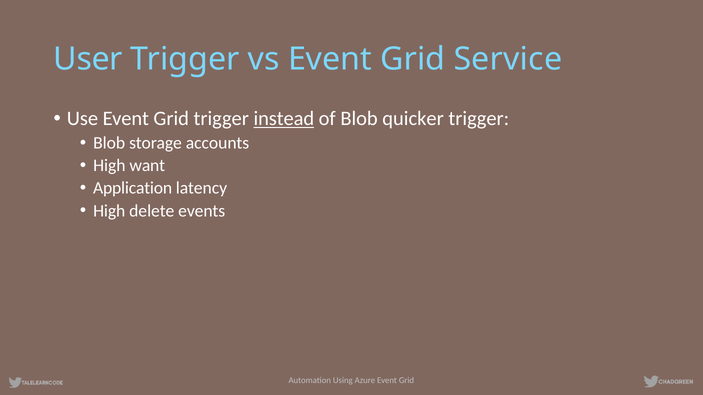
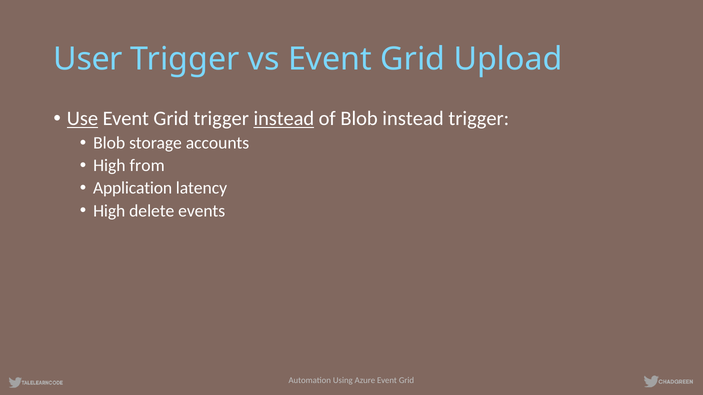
Service: Service -> Upload (508, 59)
Use underline: none -> present (82, 119)
Blob quicker: quicker -> instead (413, 119)
want: want -> from (147, 166)
